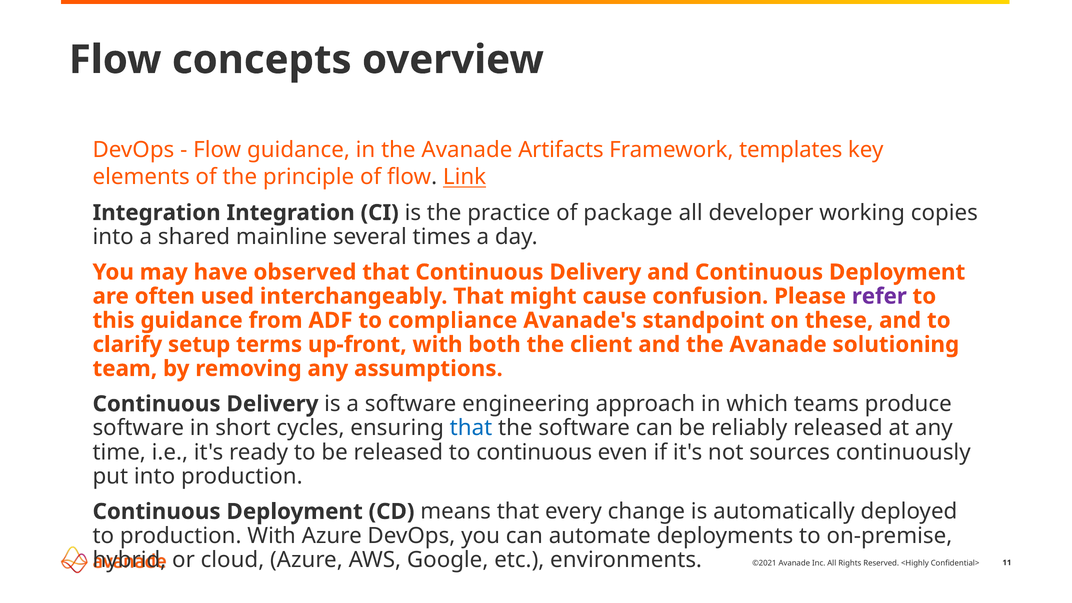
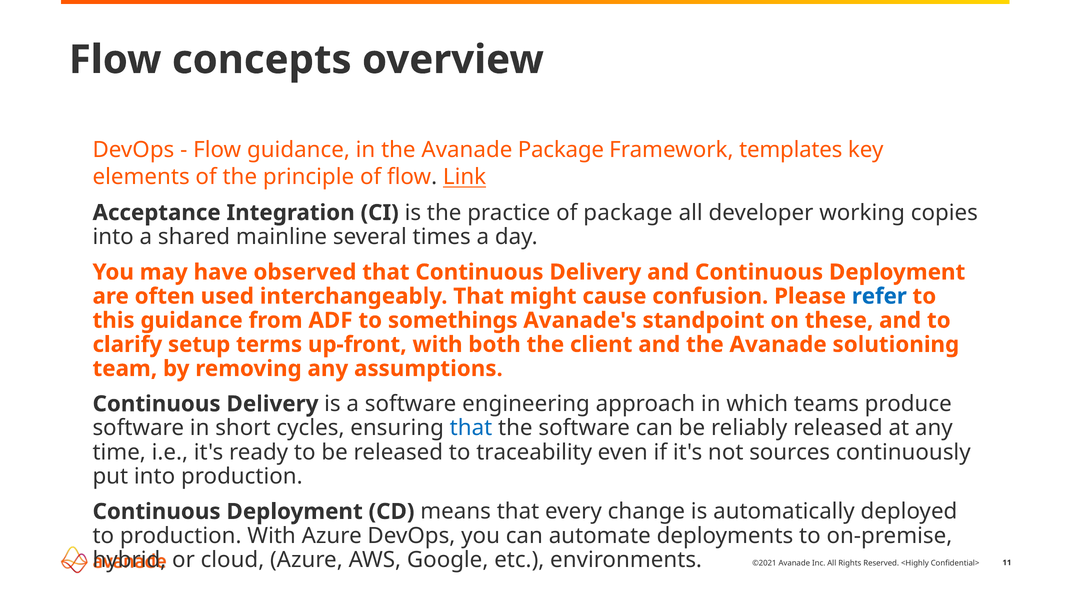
Avanade Artifacts: Artifacts -> Package (561, 150)
Integration: Integration -> Acceptance (157, 213)
refer colour: purple -> blue (879, 296)
compliance: compliance -> somethings (453, 320)
to continuous: continuous -> traceability (534, 452)
